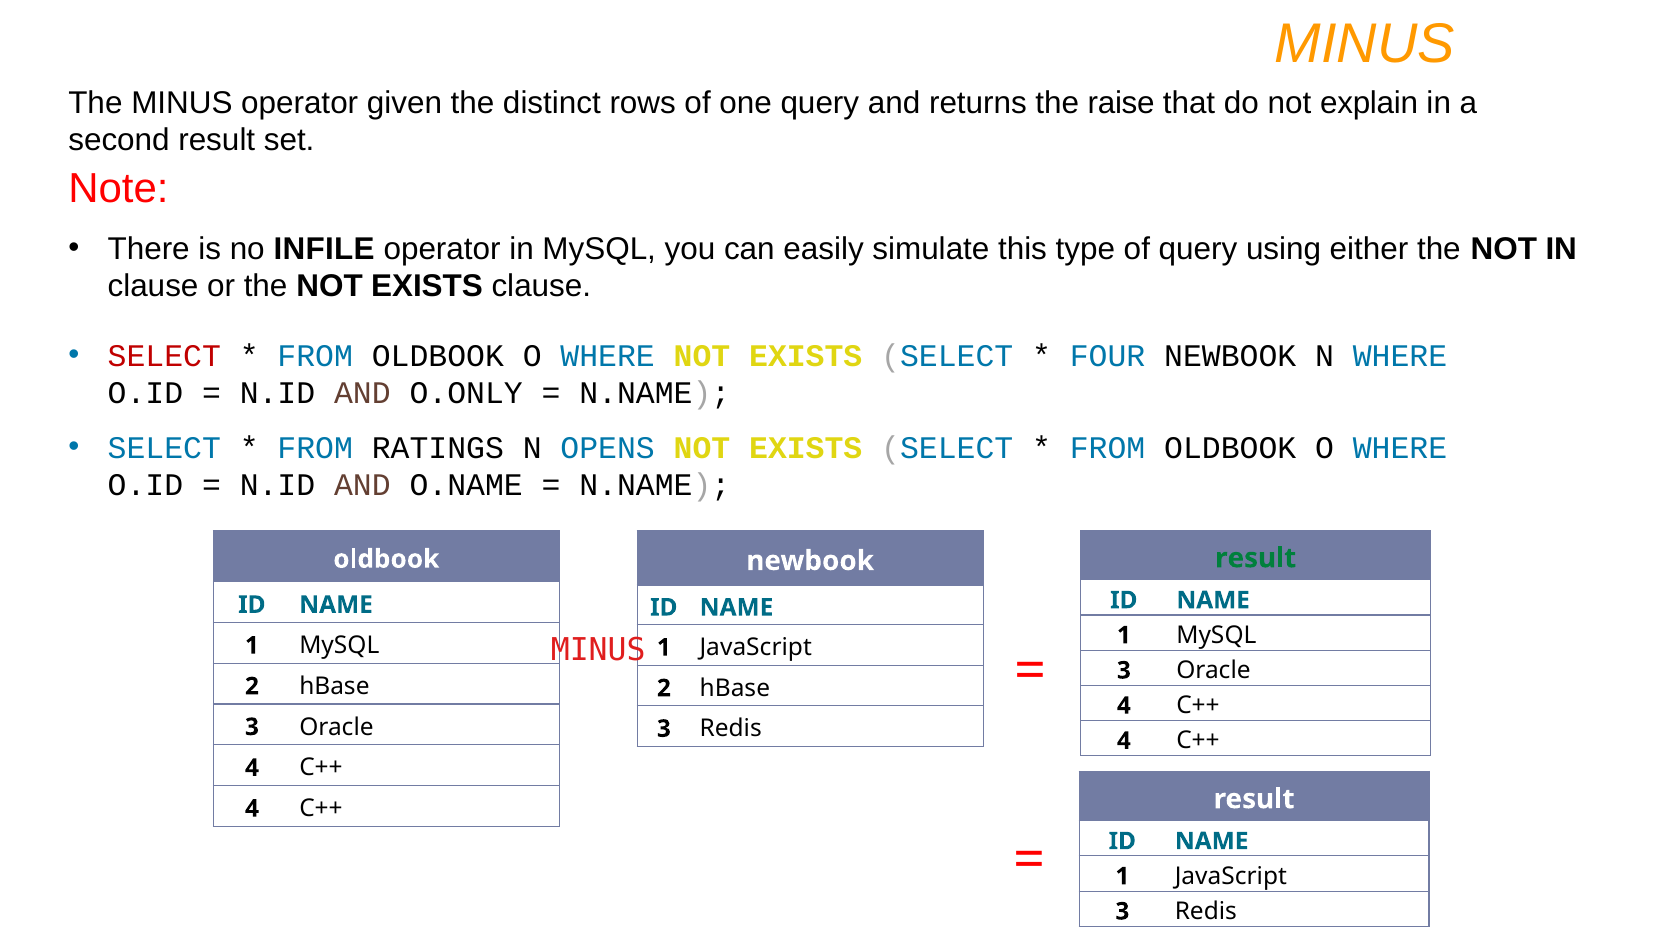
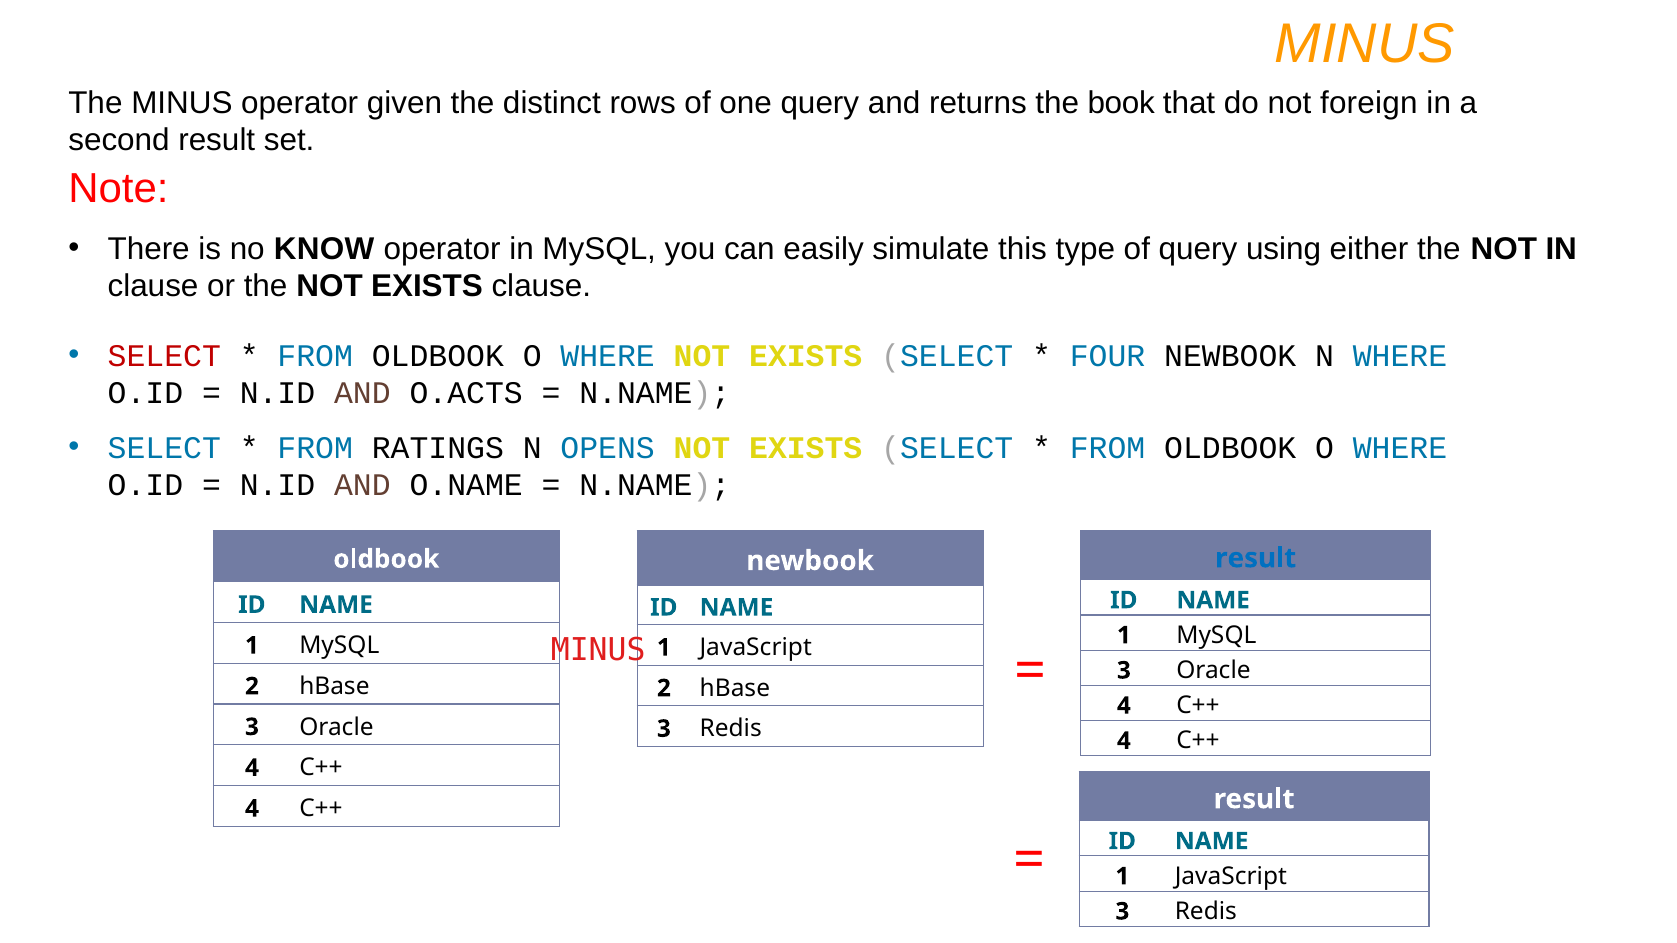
raise: raise -> book (1121, 103)
explain: explain -> foreign (1369, 103)
INFILE: INFILE -> KNOW (324, 249)
O.ONLY: O.ONLY -> O.ACTS (466, 393)
result colour: green -> blue (1256, 558)
